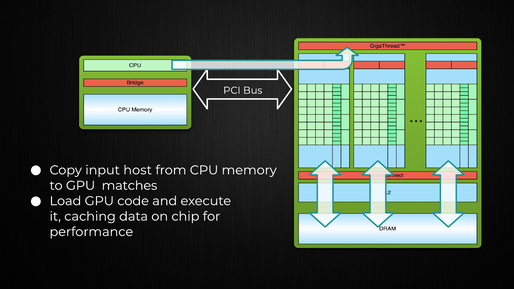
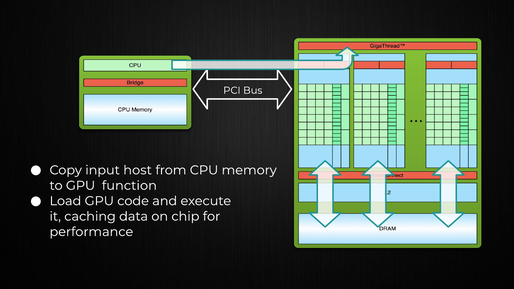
matches: matches -> function (129, 186)
